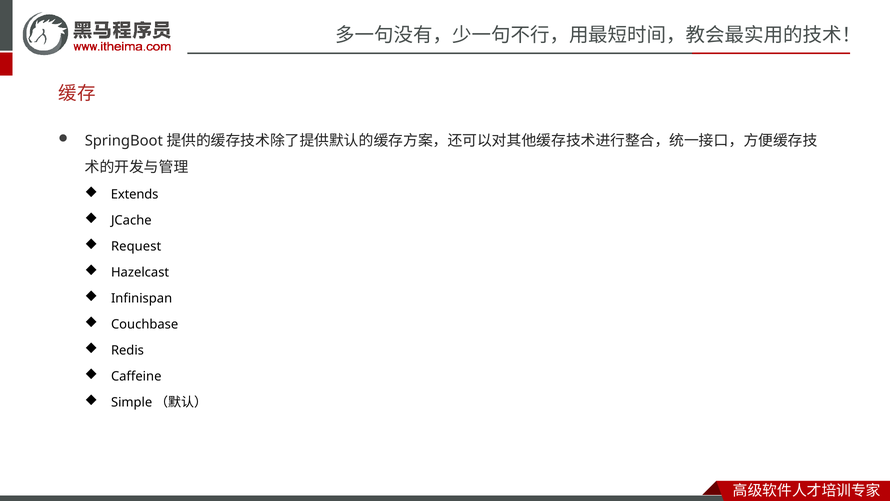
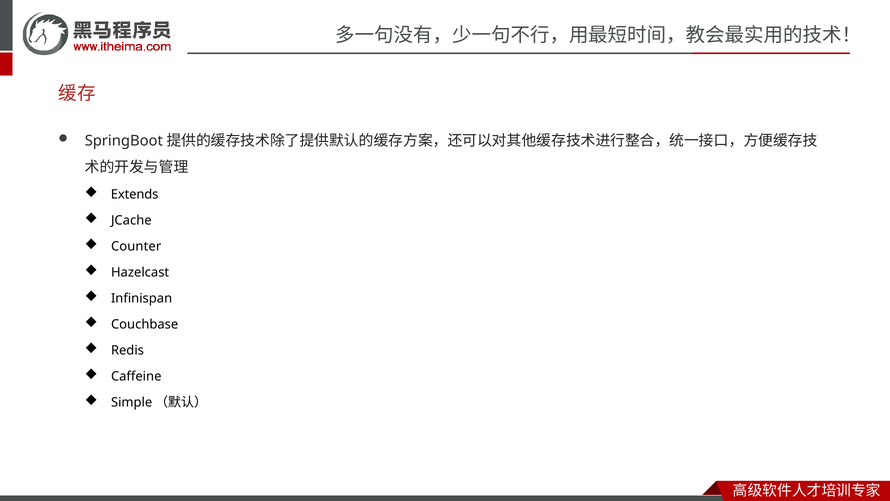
Request: Request -> Counter (136, 246)
